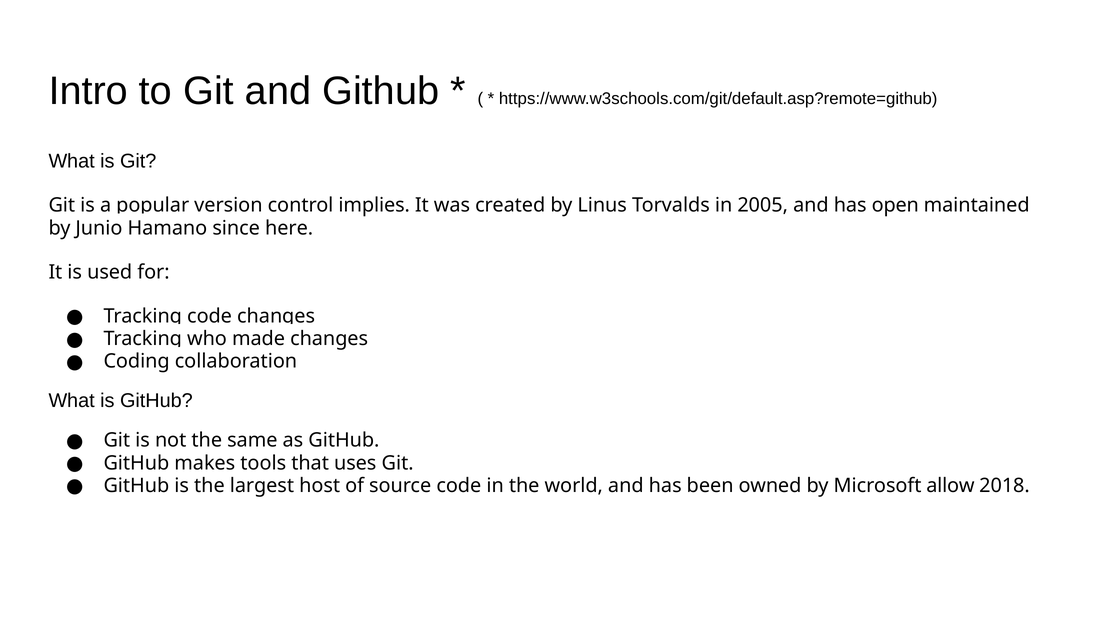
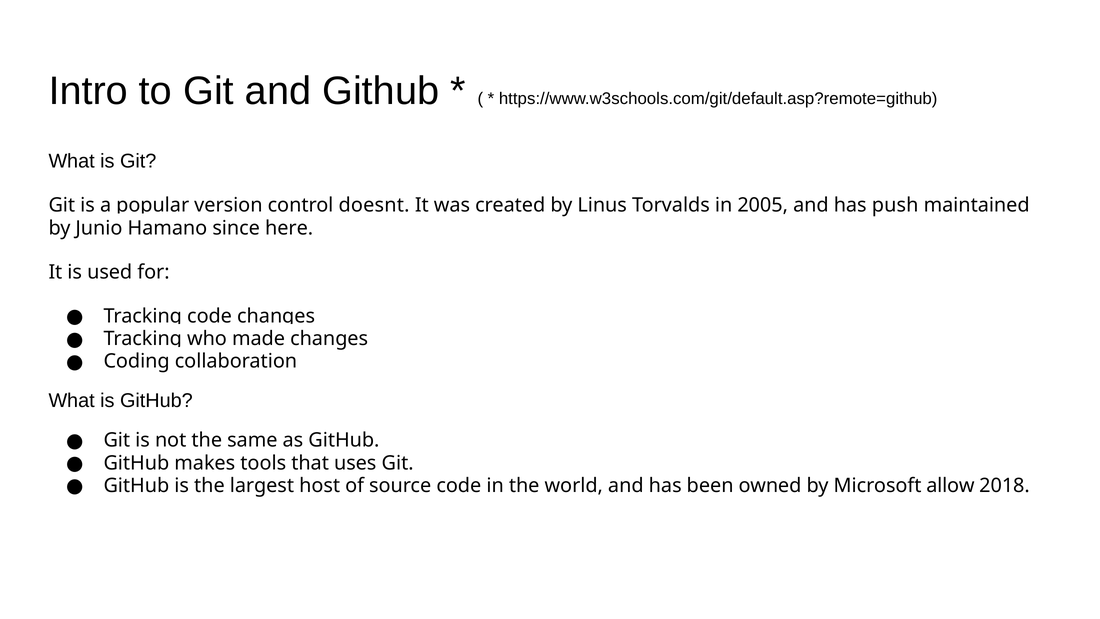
implies: implies -> doesnt (374, 205)
open: open -> push (895, 205)
